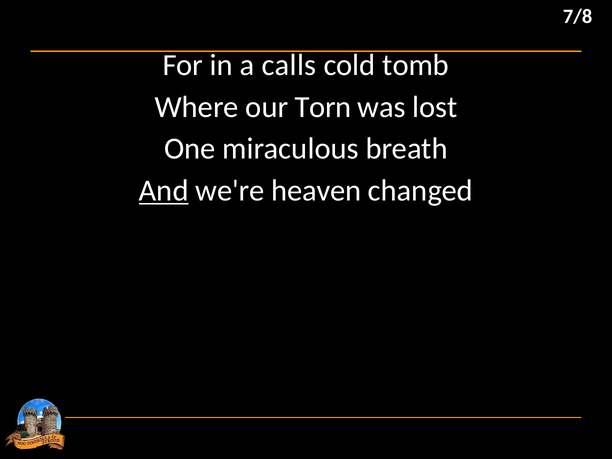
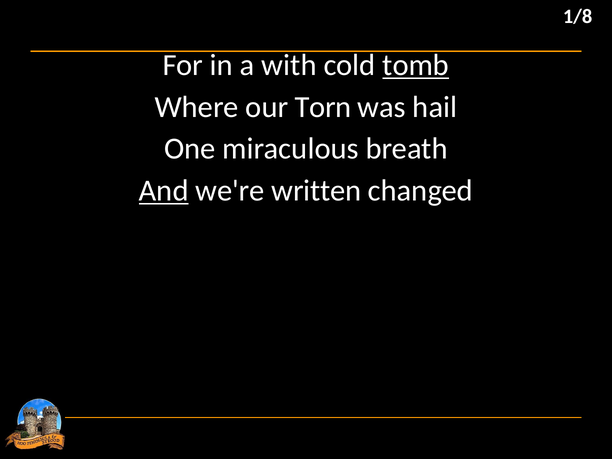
7/8: 7/8 -> 1/8 (578, 17)
calls: calls -> with (289, 65)
tomb underline: none -> present (416, 65)
lost: lost -> hail (435, 107)
heaven: heaven -> written (316, 191)
